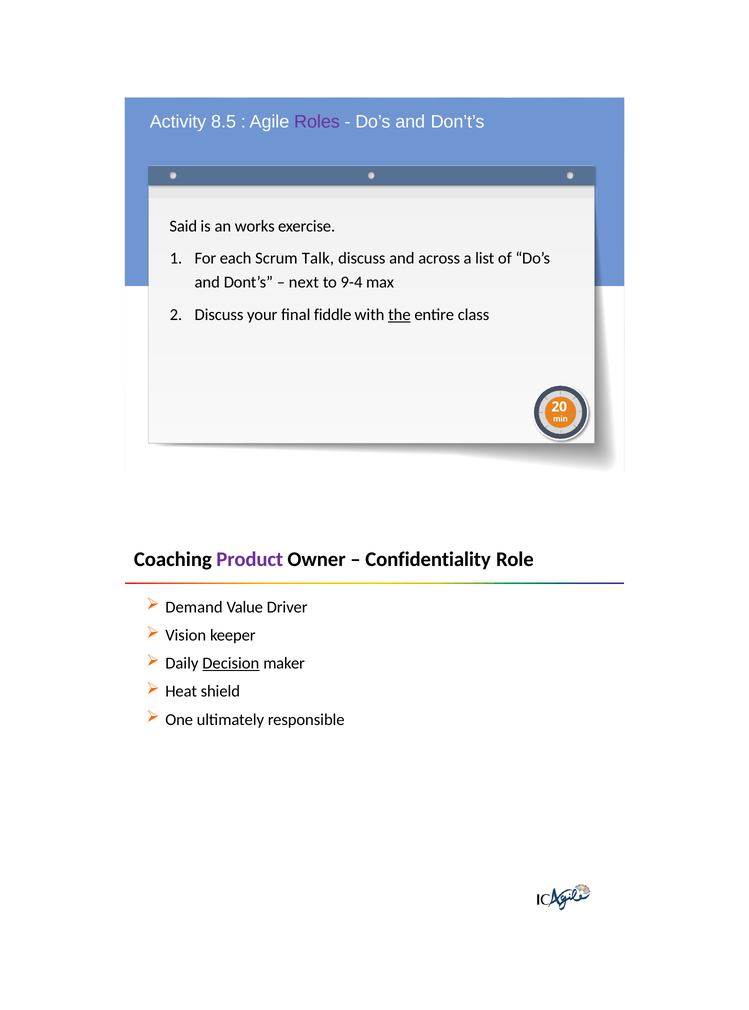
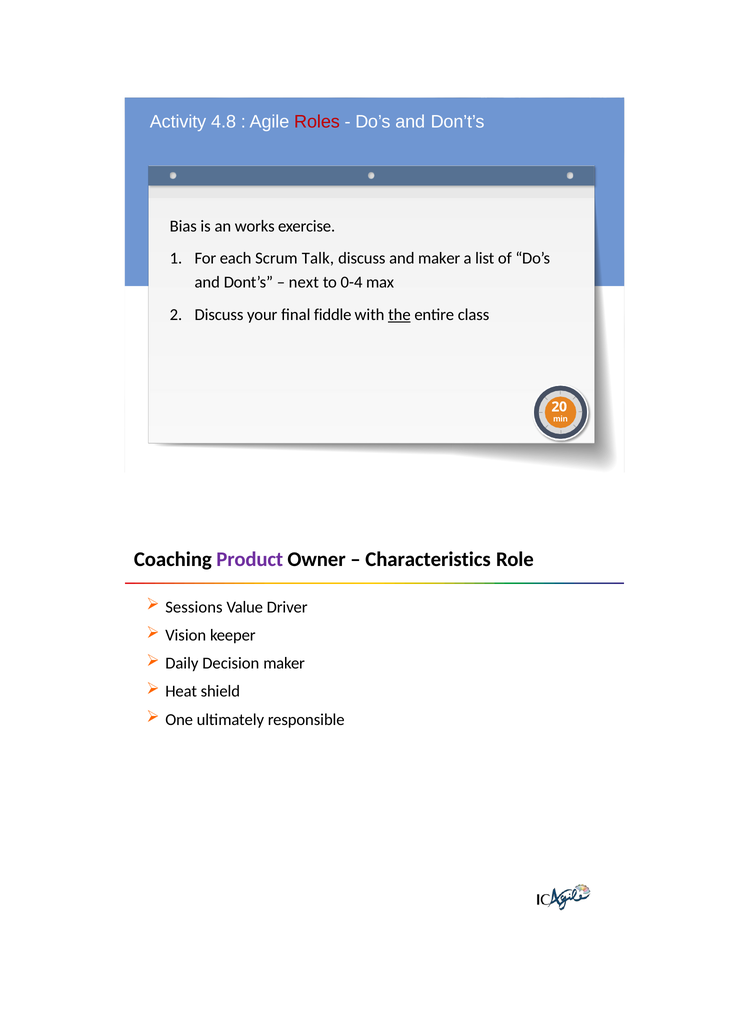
8.5: 8.5 -> 4.8 (224, 122)
Roles colour: purple -> red (317, 122)
Said: Said -> Bias (183, 226)
and across: across -> maker (439, 258)
9-4: 9-4 -> 0-4 (351, 282)
Confidentiality: Confidentiality -> Characteristics (428, 559)
Demand: Demand -> Sessions (194, 607)
Decision underline: present -> none (231, 663)
